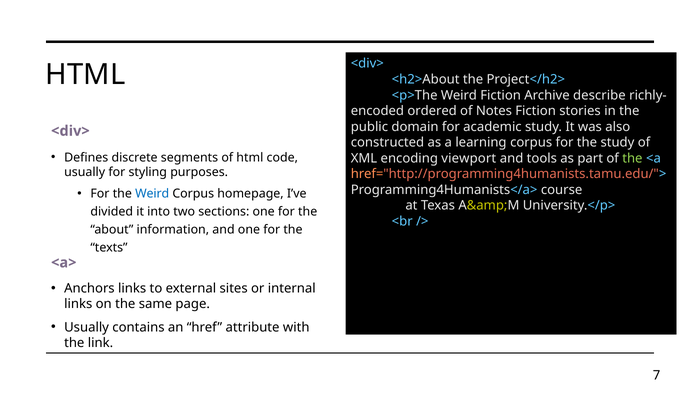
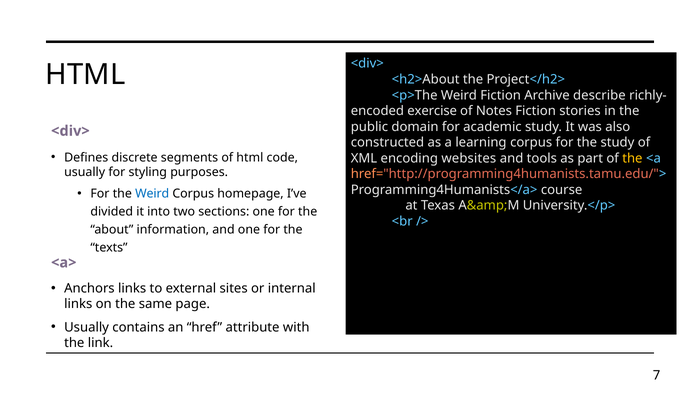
ordered: ordered -> exercise (432, 111)
viewport: viewport -> websites (469, 158)
the colour: light green -> yellow (632, 158)
